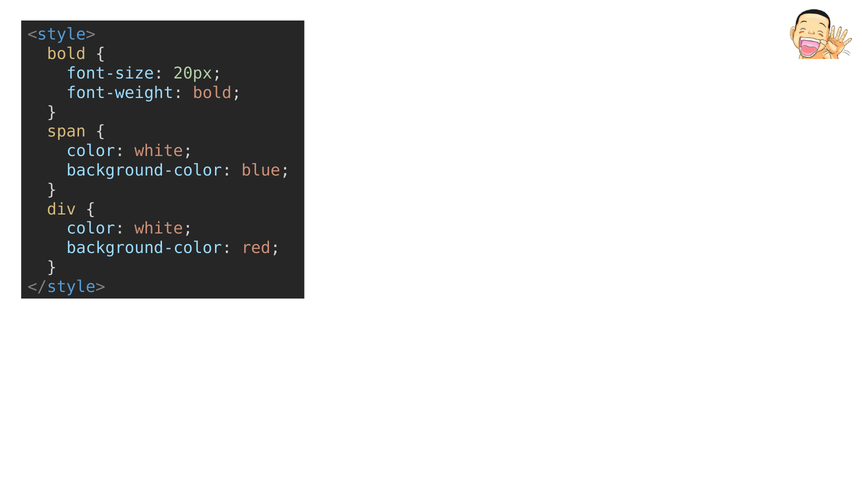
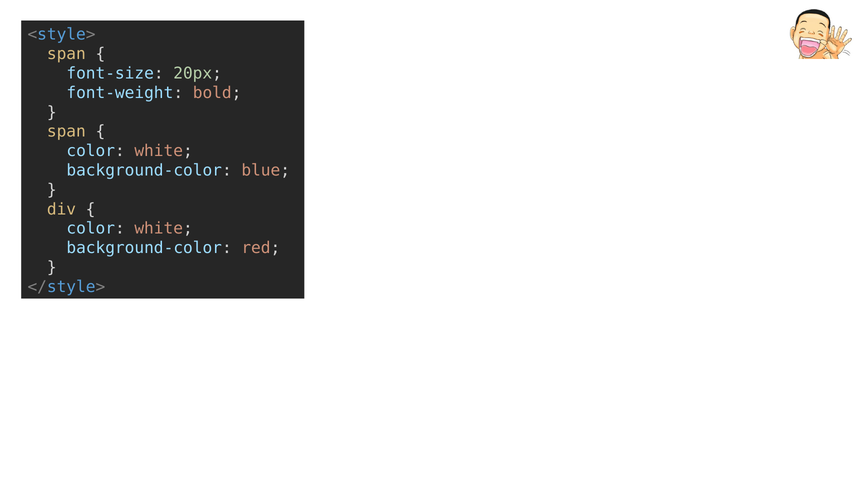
bold: bold -> span (66, 54)
